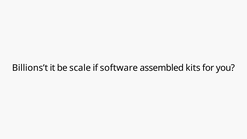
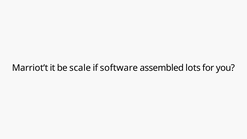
Billions’t: Billions’t -> Marriot’t (30, 68)
kits: kits -> lots (193, 68)
